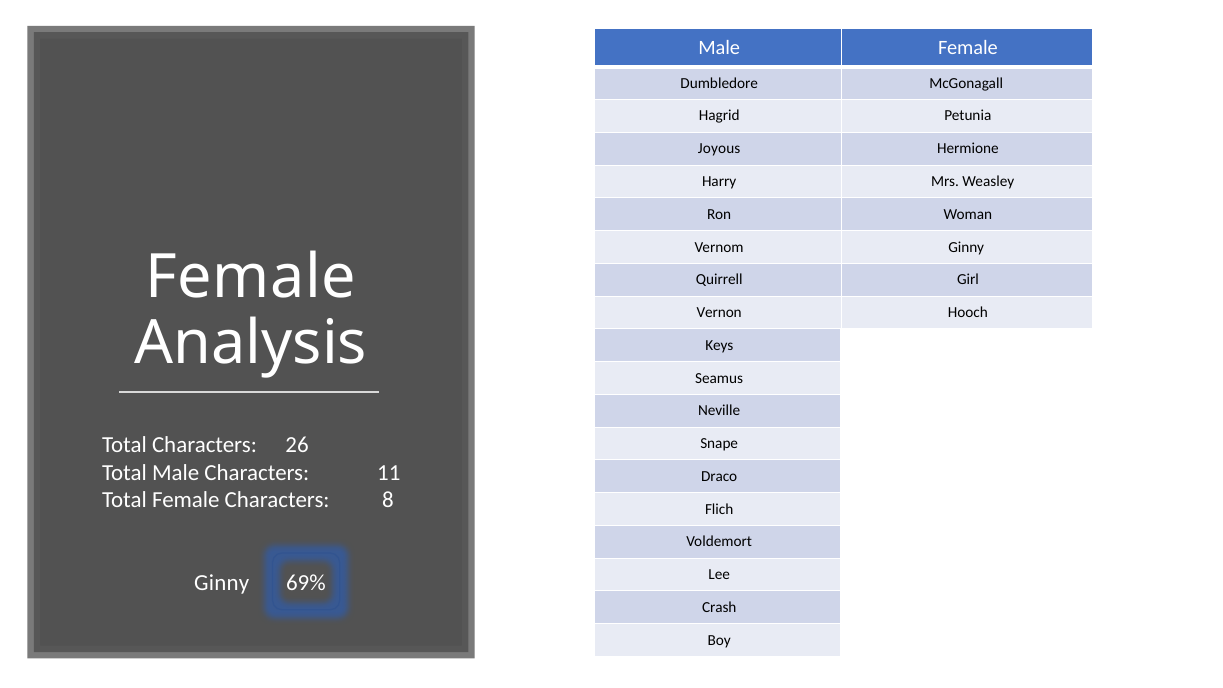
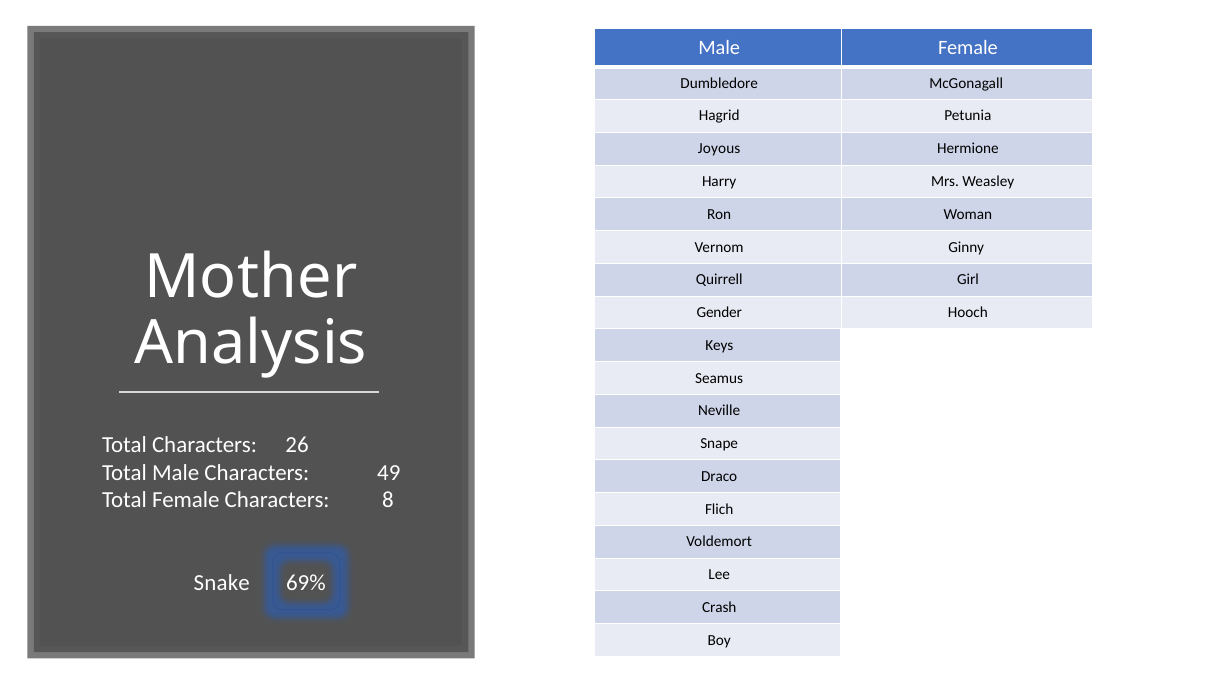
Female: Female -> Mother (251, 277)
Vernon: Vernon -> Gender (719, 312)
11: 11 -> 49 (389, 472)
Ginny: Ginny -> Snake (222, 582)
